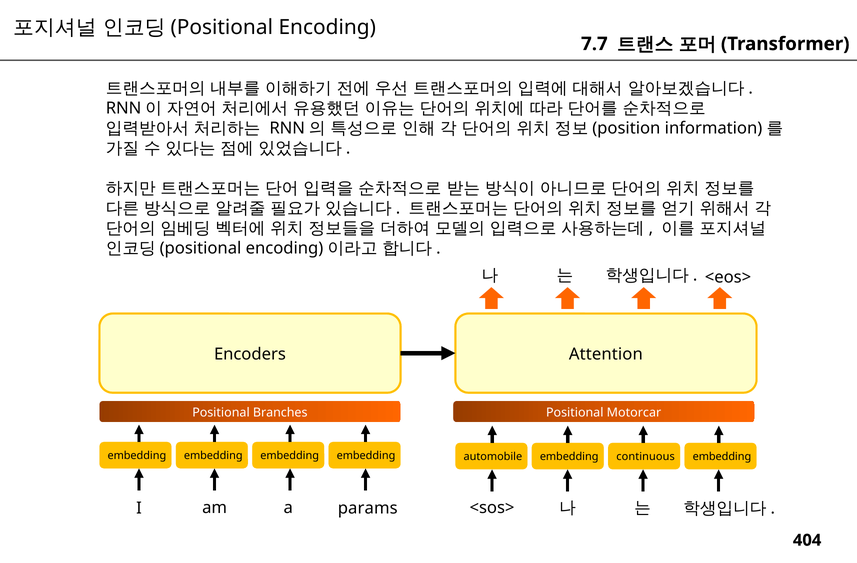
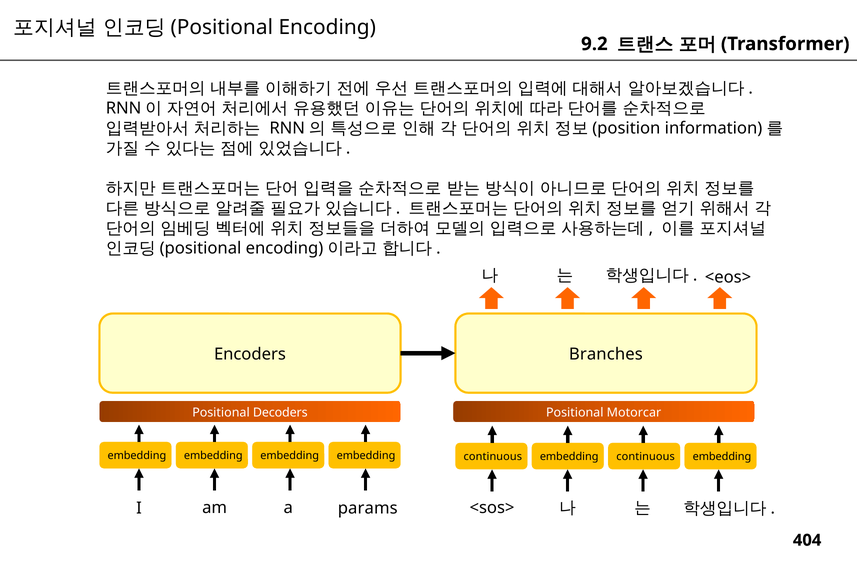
7.7: 7.7 -> 9.2 (594, 44)
Attention: Attention -> Branches (606, 354)
Branches: Branches -> Decoders (280, 412)
embedding embedding automobile: automobile -> continuous (493, 457)
